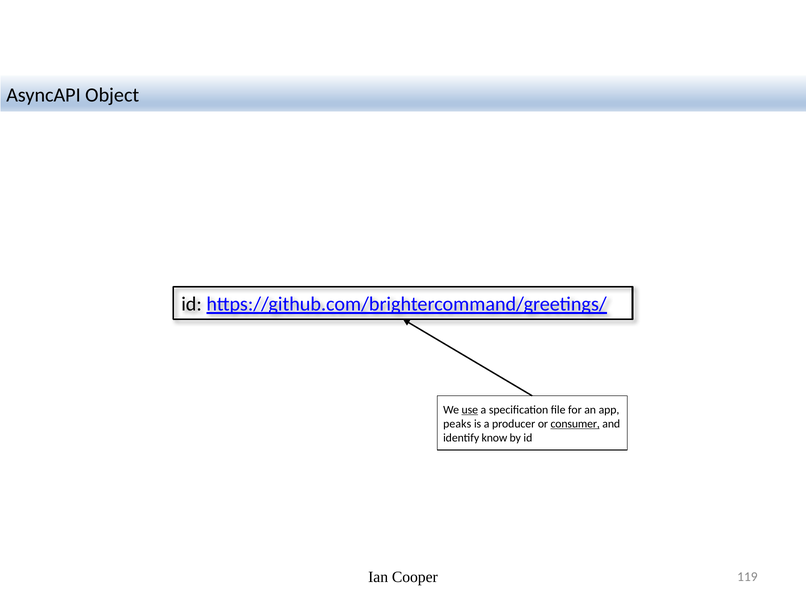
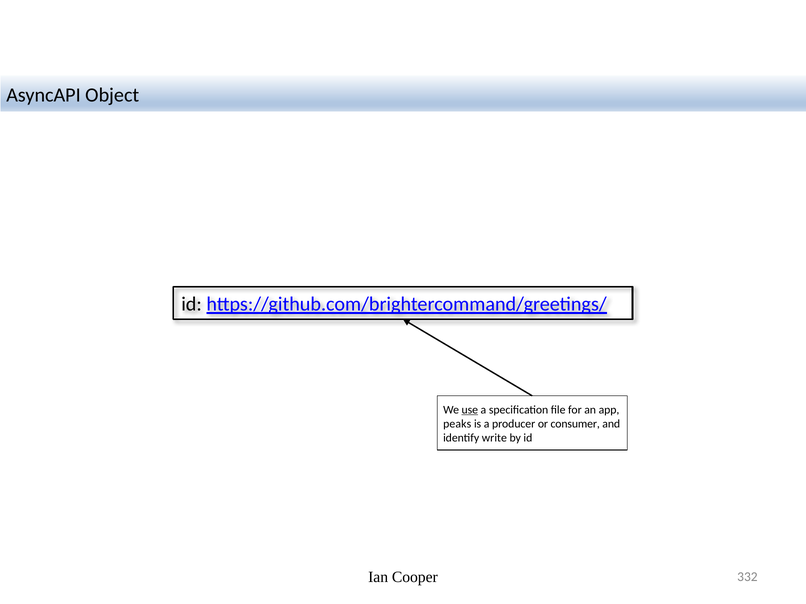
consumer underline: present -> none (575, 424)
know: know -> write (494, 438)
119: 119 -> 332 (747, 577)
